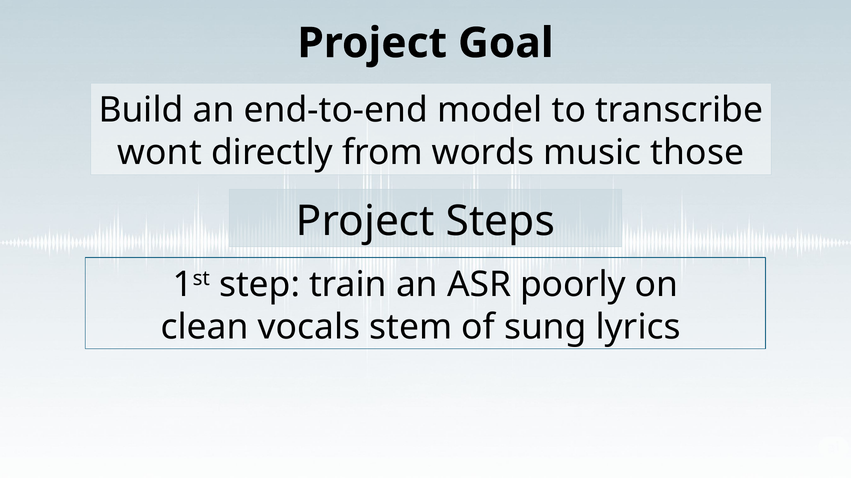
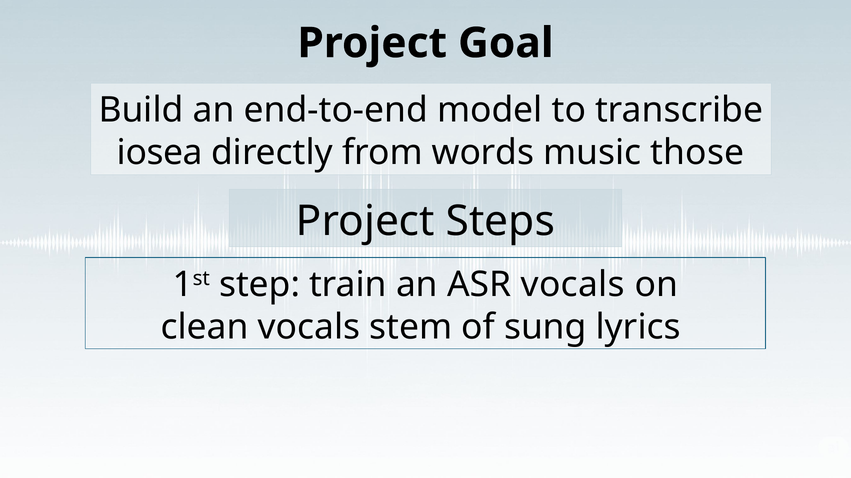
wont: wont -> iosea (160, 153)
ASR poorly: poorly -> vocals (573, 285)
